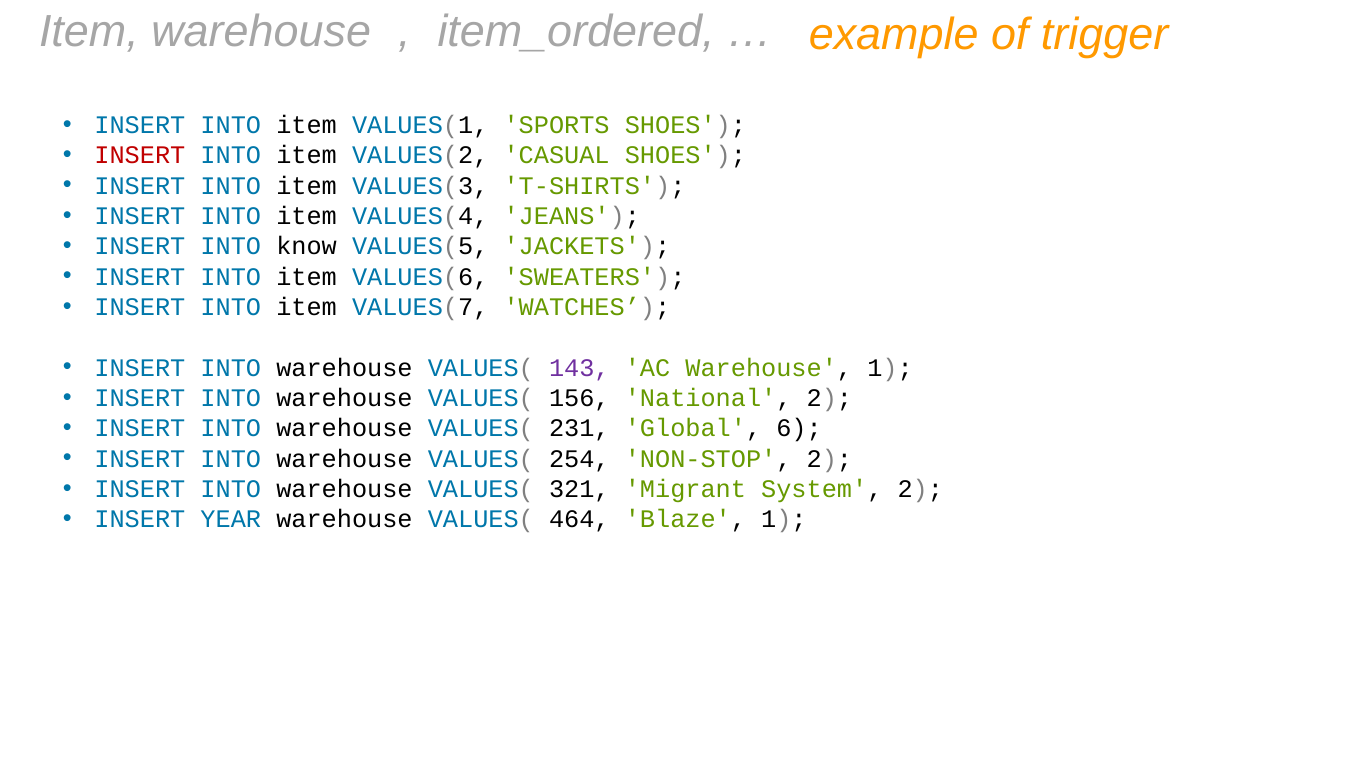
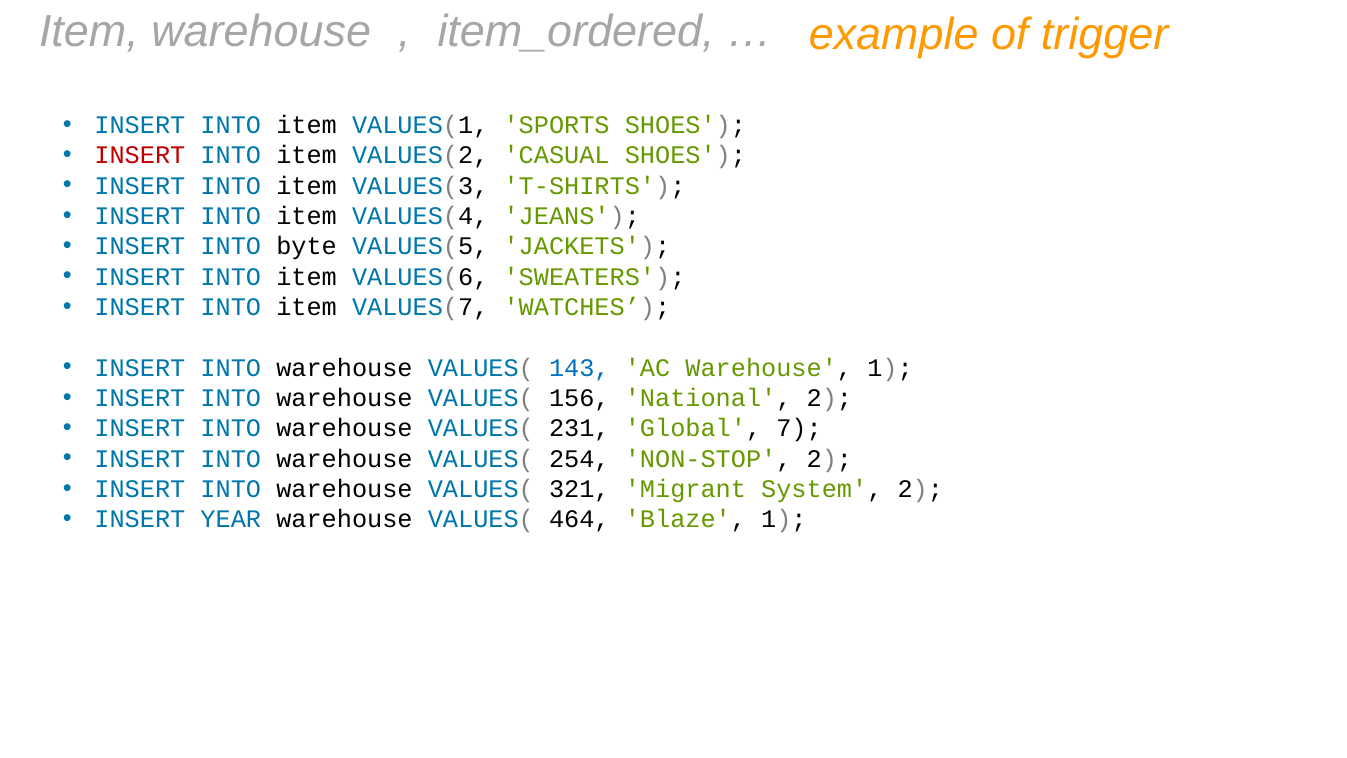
know: know -> byte (307, 246)
143 colour: purple -> blue (579, 368)
6: 6 -> 7 (799, 428)
